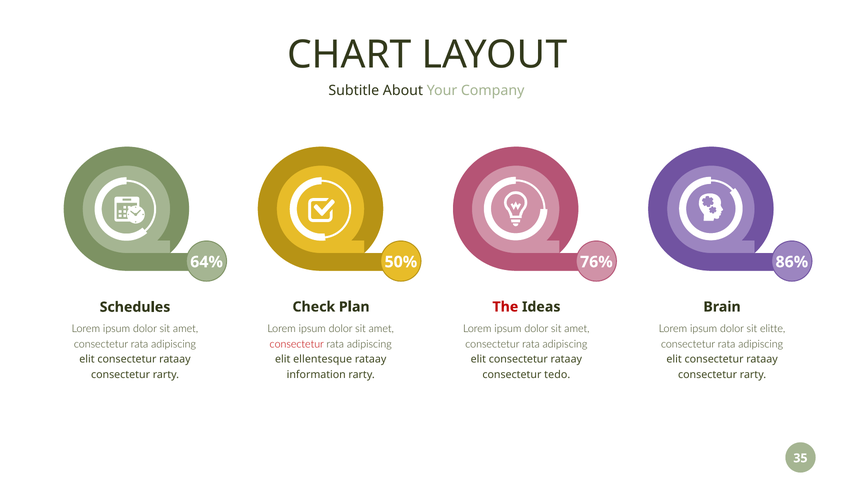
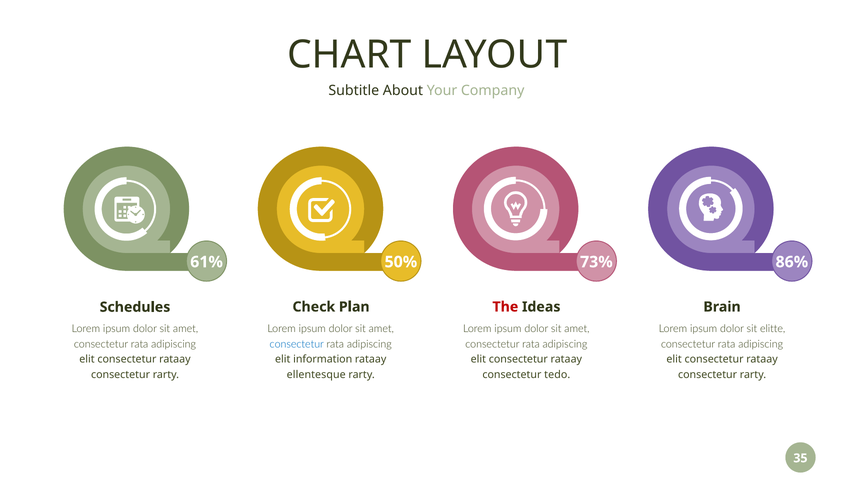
64%: 64% -> 61% (207, 262)
76%: 76% -> 73% (596, 262)
consectetur colour: red -> blue (297, 344)
ellentesque: ellentesque -> information (323, 359)
information: information -> ellentesque (316, 375)
